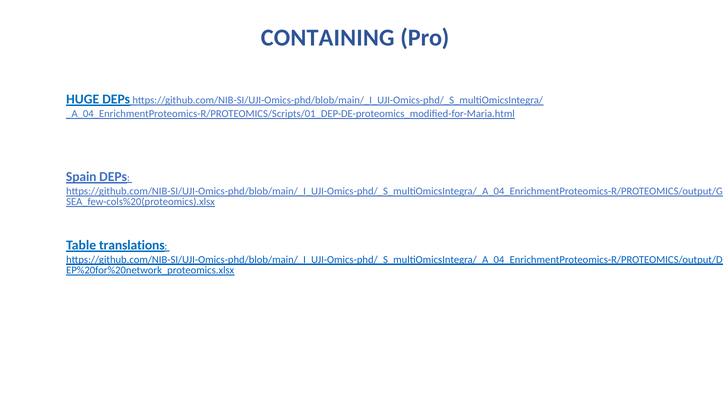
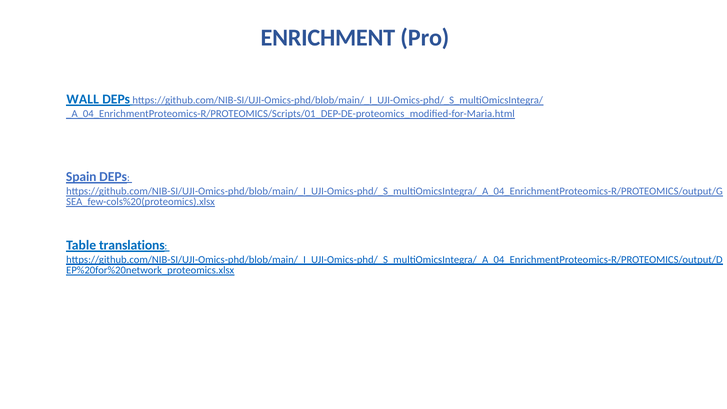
CONTAINING: CONTAINING -> ENRICHMENT (328, 38)
HUGE: HUGE -> WALL (83, 99)
